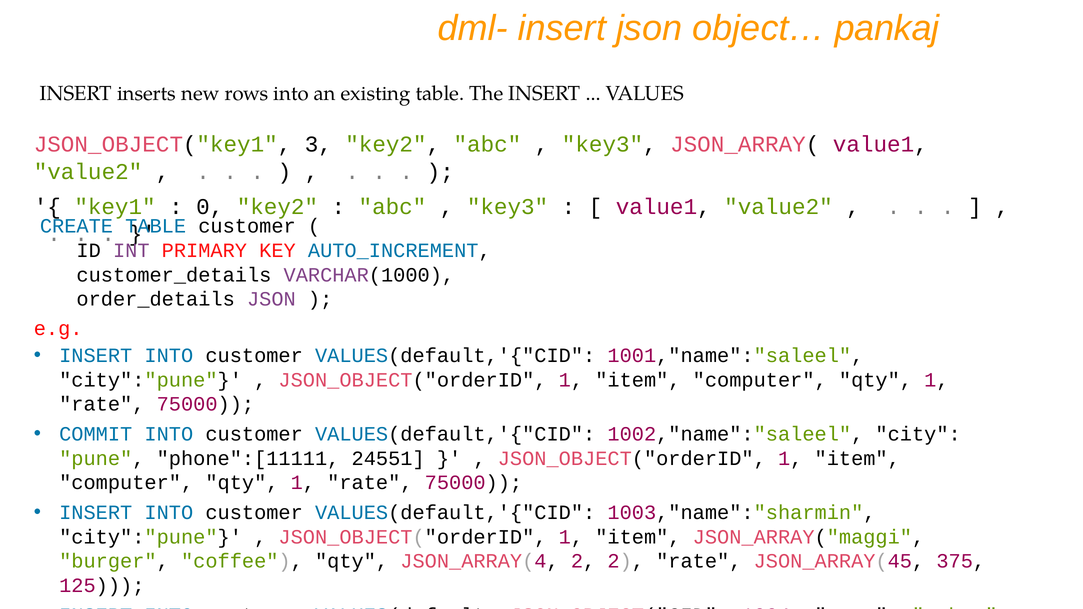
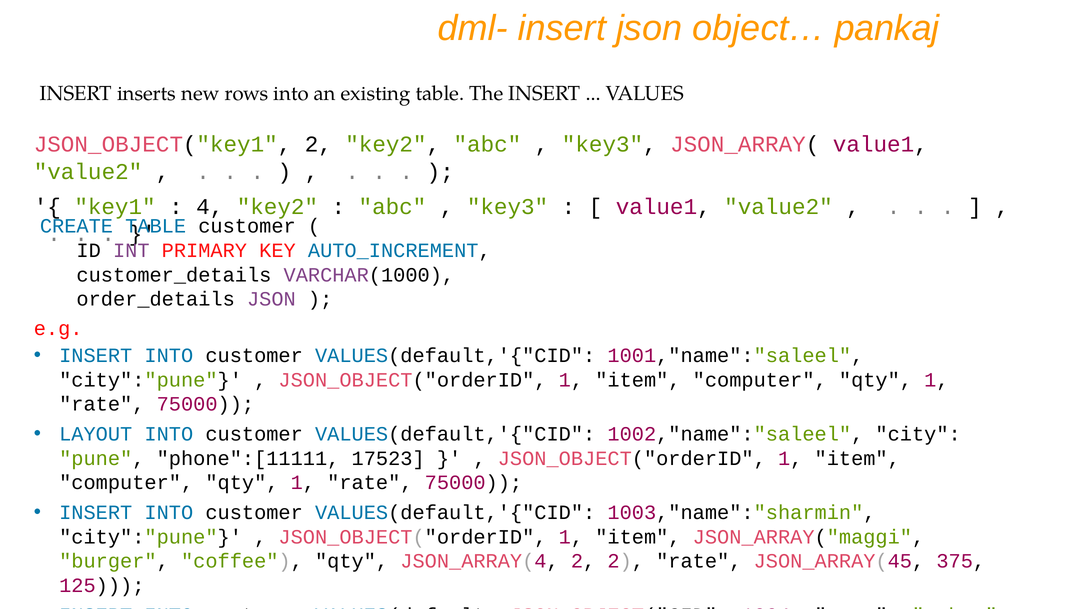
JSON_OBJECT("key1 3: 3 -> 2 (318, 145)
0: 0 -> 4 (210, 207)
COMMIT: COMMIT -> LAYOUT (96, 434)
24551: 24551 -> 17523 (388, 459)
